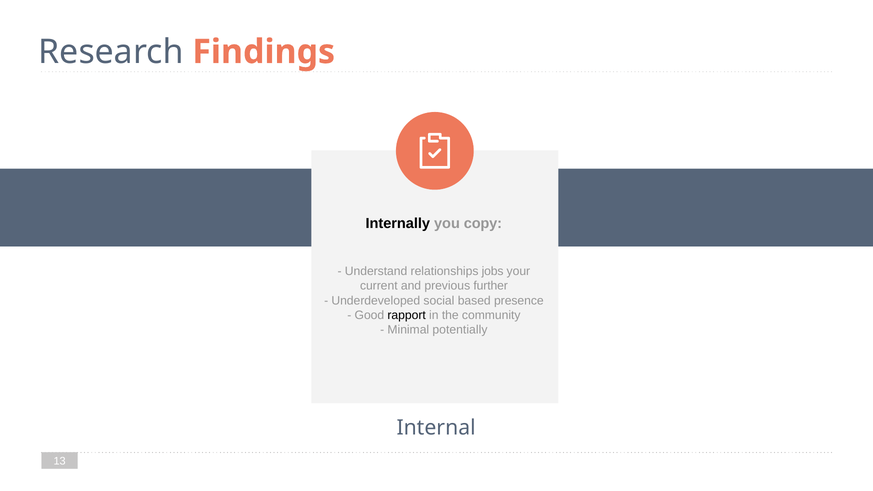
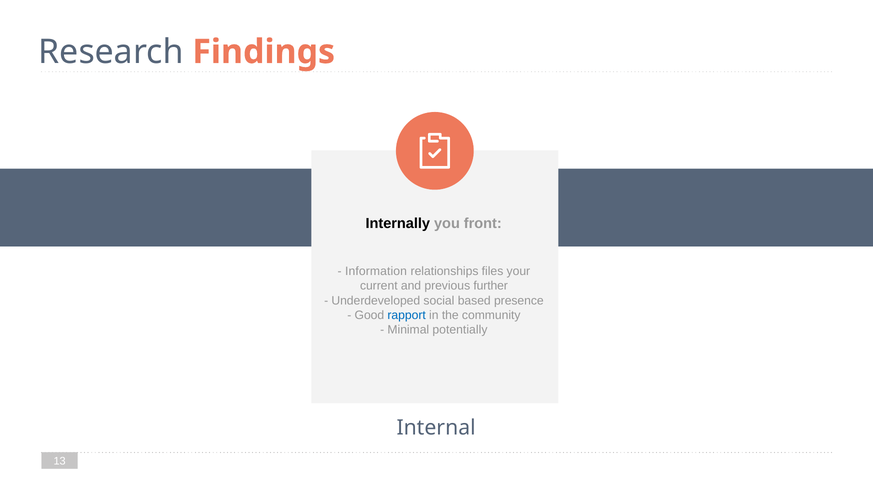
copy: copy -> front (483, 224)
Understand: Understand -> Information (376, 271)
jobs: jobs -> files (493, 271)
rapport colour: black -> blue (407, 315)
